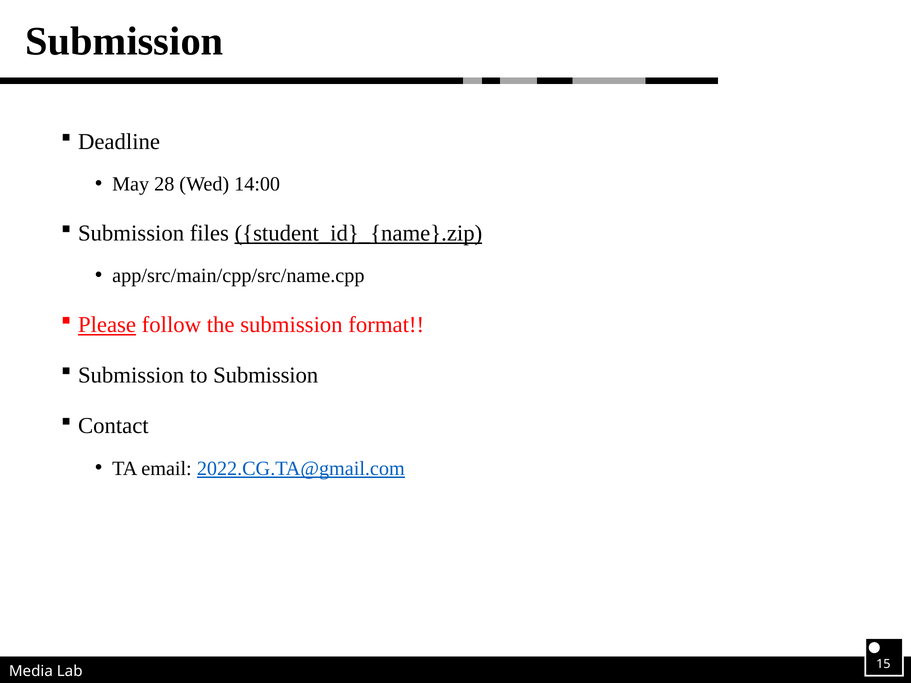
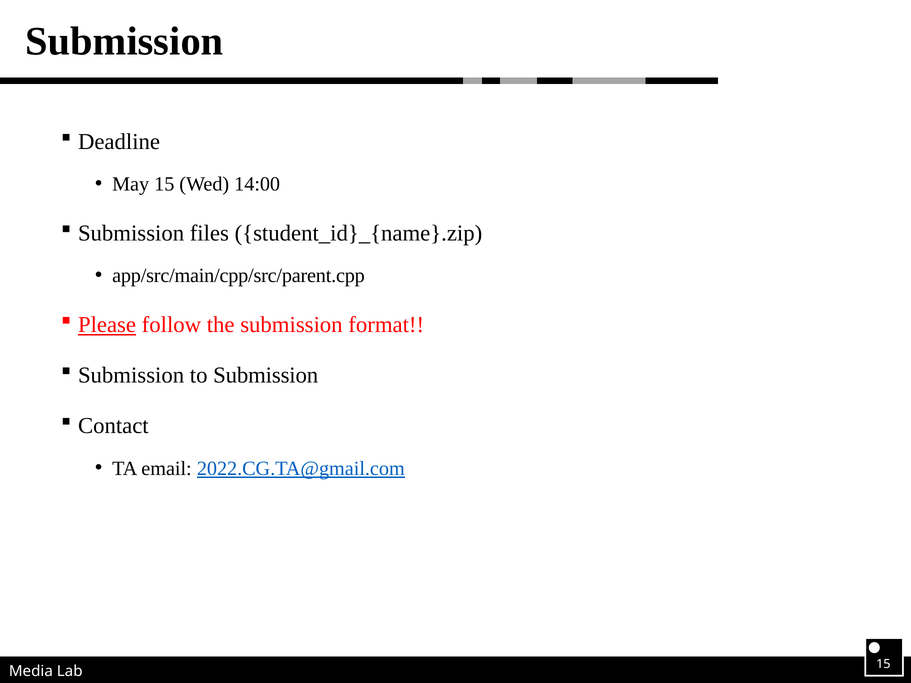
May 28: 28 -> 15 (164, 184)
student_id}_{name}.zip underline: present -> none (358, 233)
app/src/main/cpp/src/name.cpp: app/src/main/cpp/src/name.cpp -> app/src/main/cpp/src/parent.cpp (238, 276)
